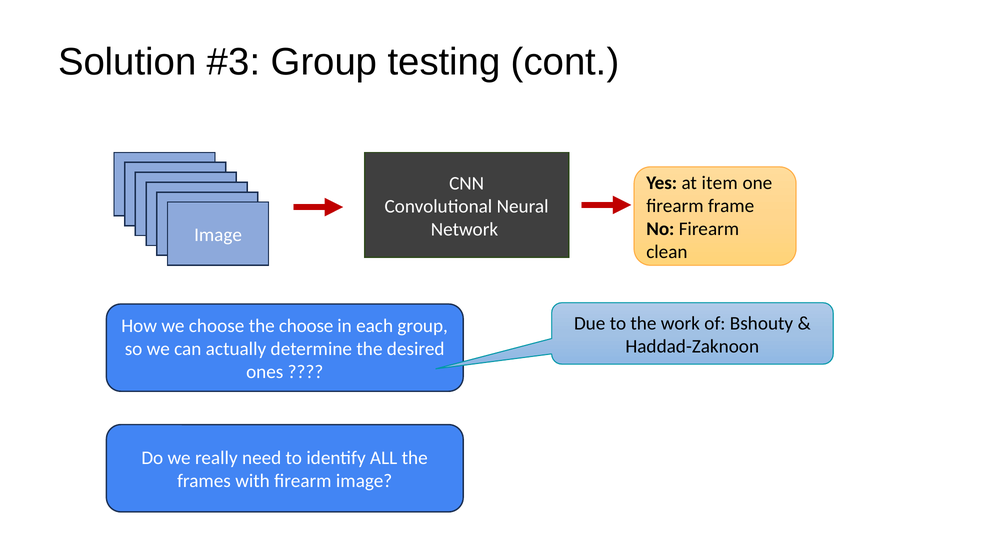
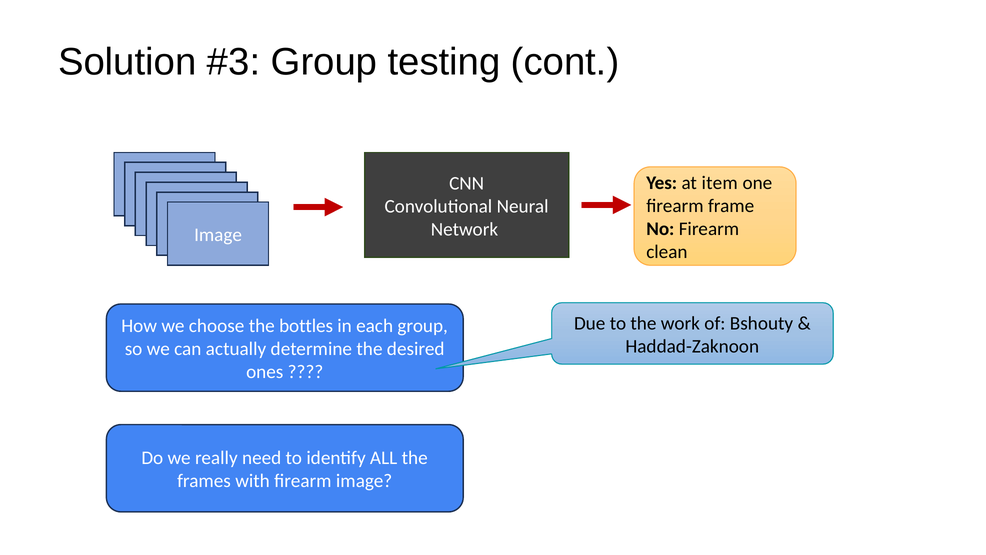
the choose: choose -> bottles (306, 326)
